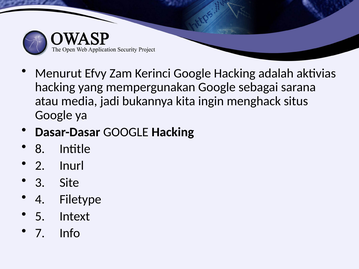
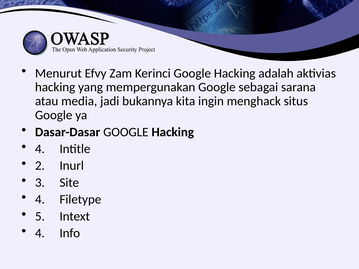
8: 8 -> 4 (40, 149)
7: 7 -> 4 (40, 233)
